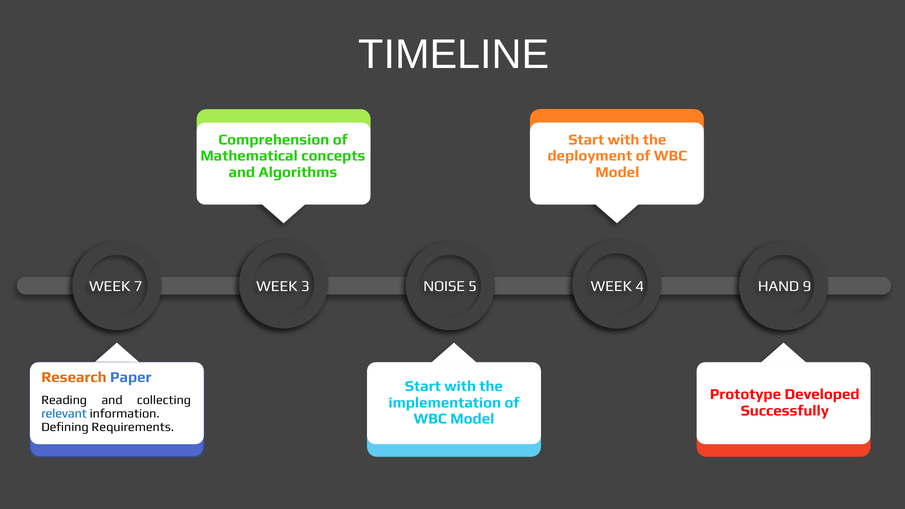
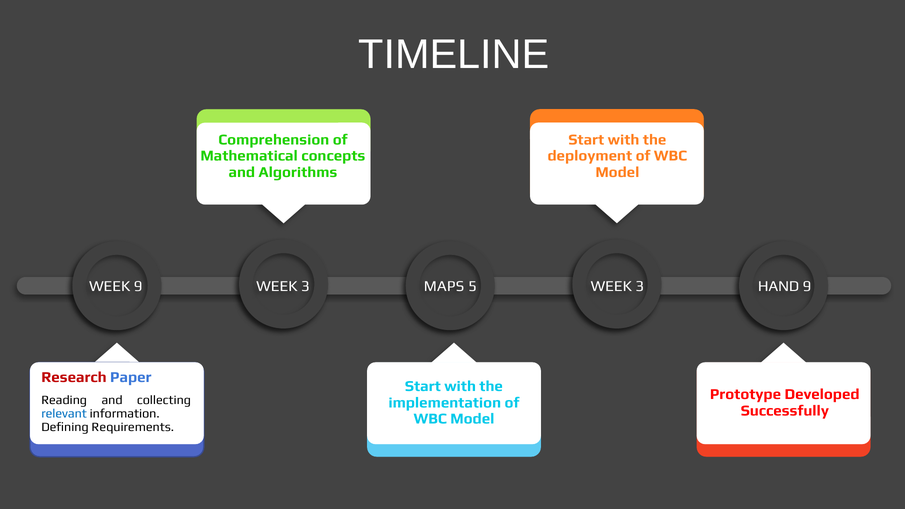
WEEK 7: 7 -> 9 (138, 286)
NOISE: NOISE -> MAPS (444, 286)
4: 4 -> 3 (640, 286)
Research colour: orange -> red (74, 378)
